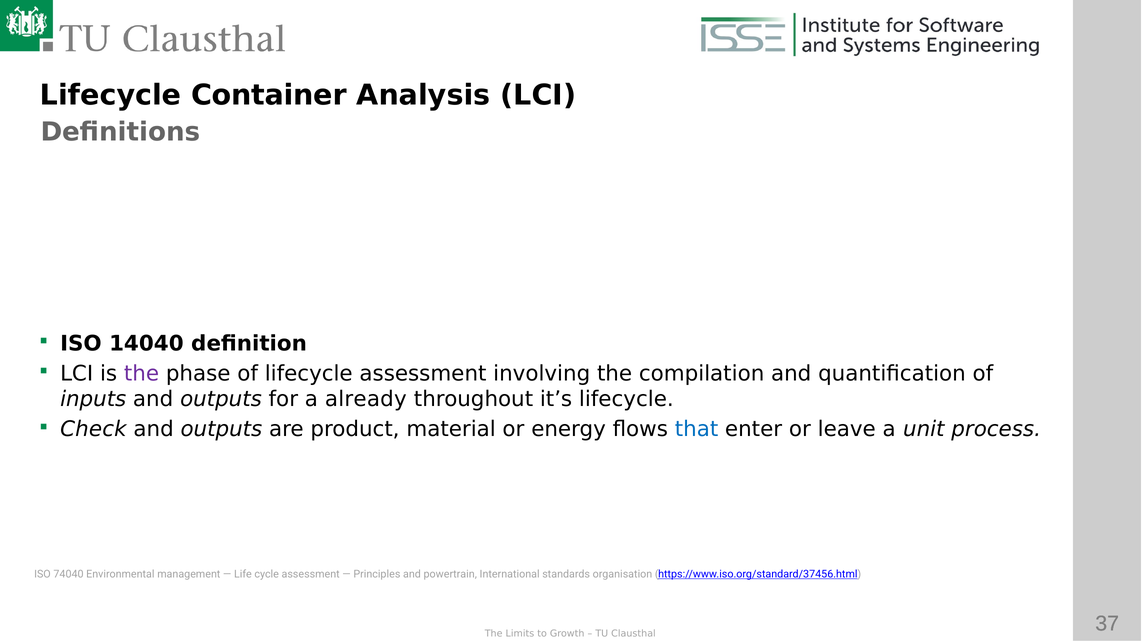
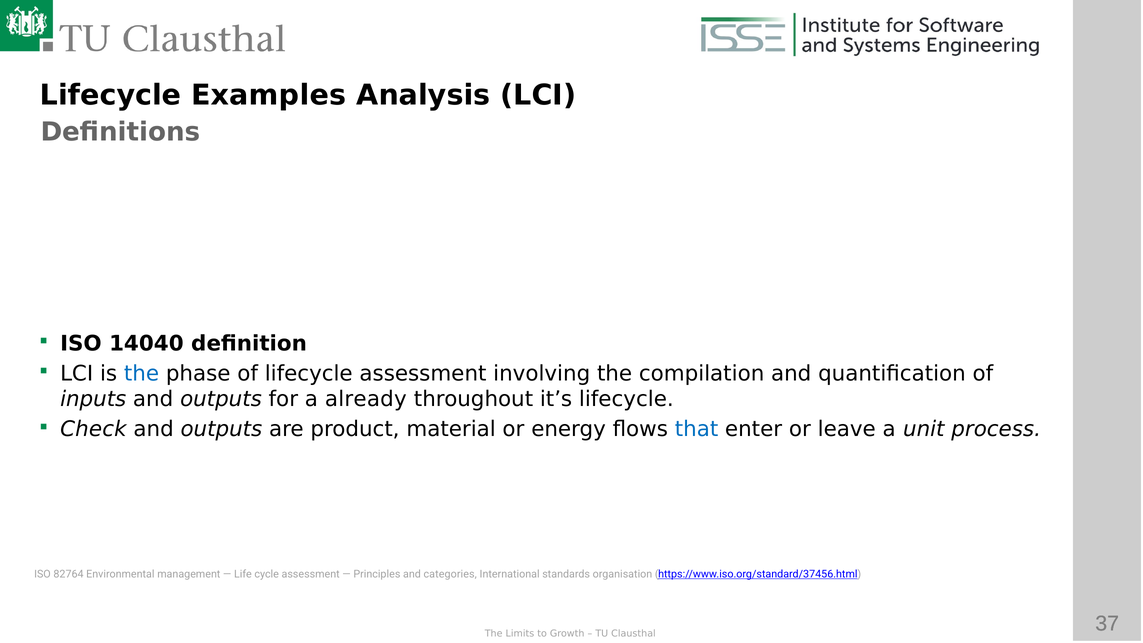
Container: Container -> Examples (269, 95)
the colour: purple -> blue (142, 374)
74040: 74040 -> 82764 (69, 574)
powertrain: powertrain -> categories (450, 574)
